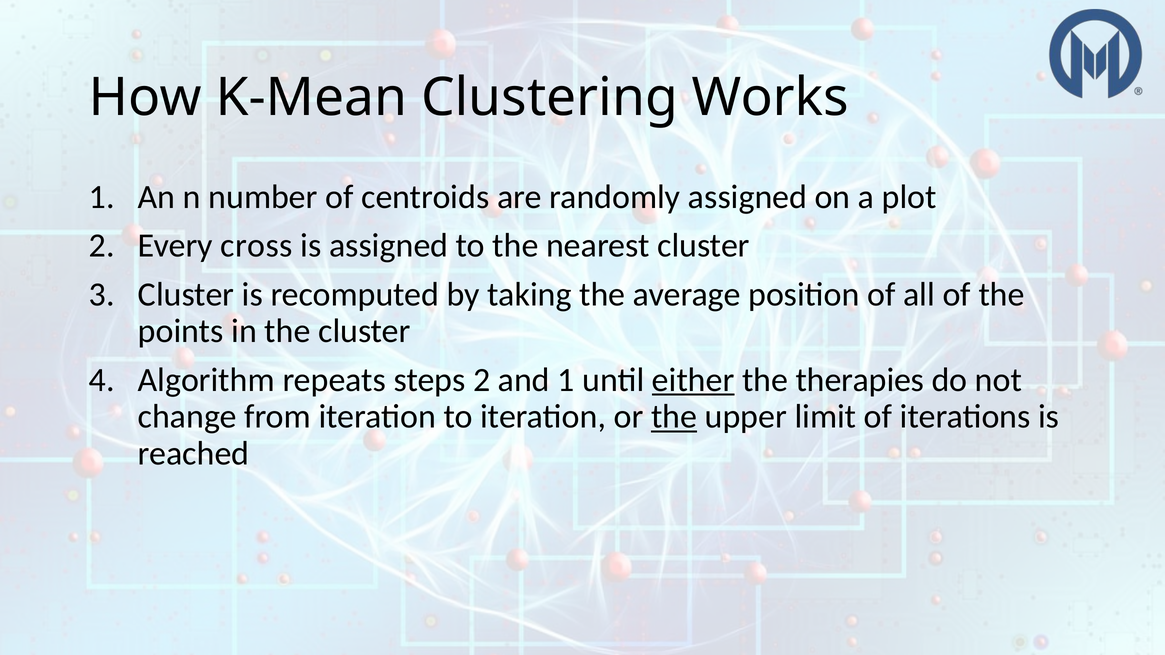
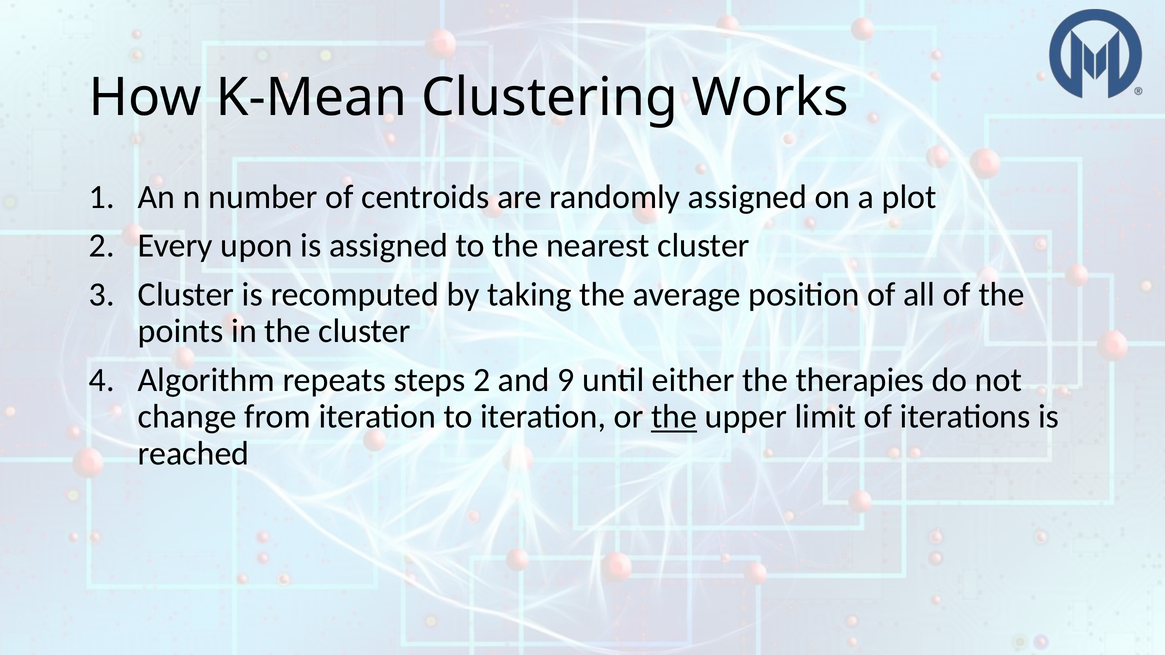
cross: cross -> upon (257, 246)
and 1: 1 -> 9 (566, 380)
either underline: present -> none (693, 380)
